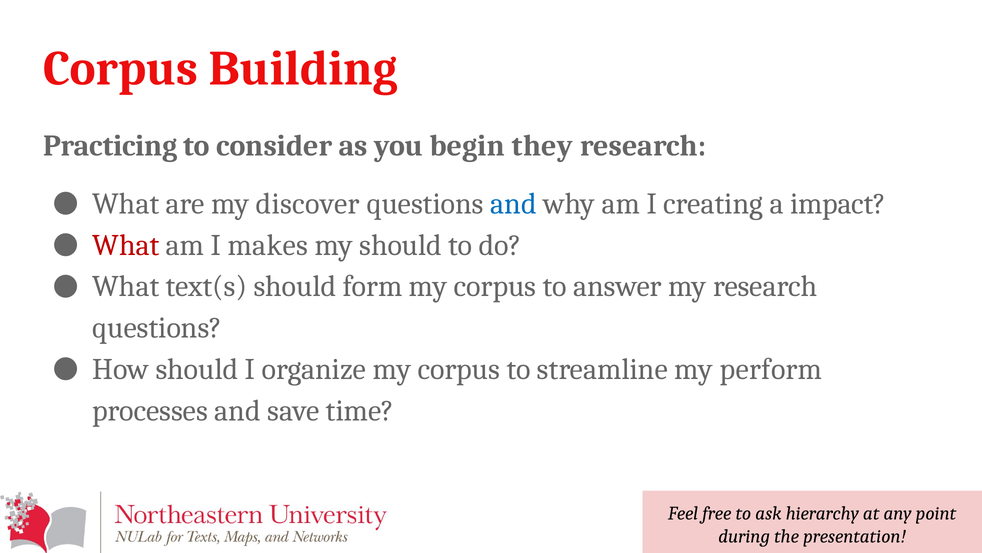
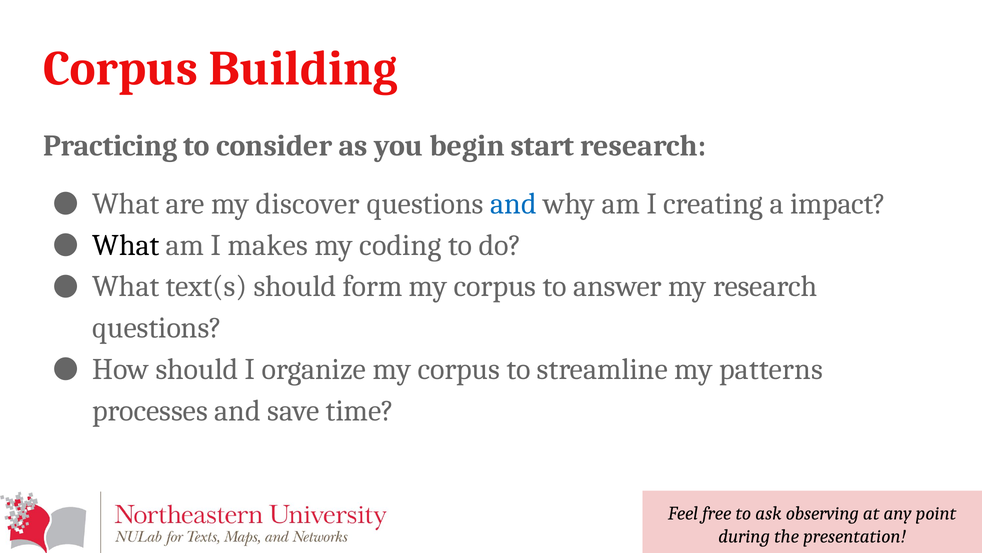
they: they -> start (543, 146)
What colour: red -> black (126, 245)
my should: should -> coding (400, 245)
perform: perform -> patterns (771, 369)
hierarchy: hierarchy -> observing (822, 513)
